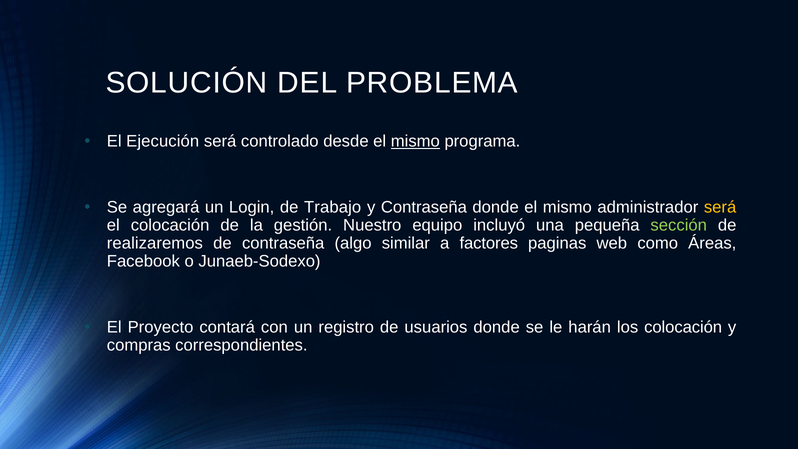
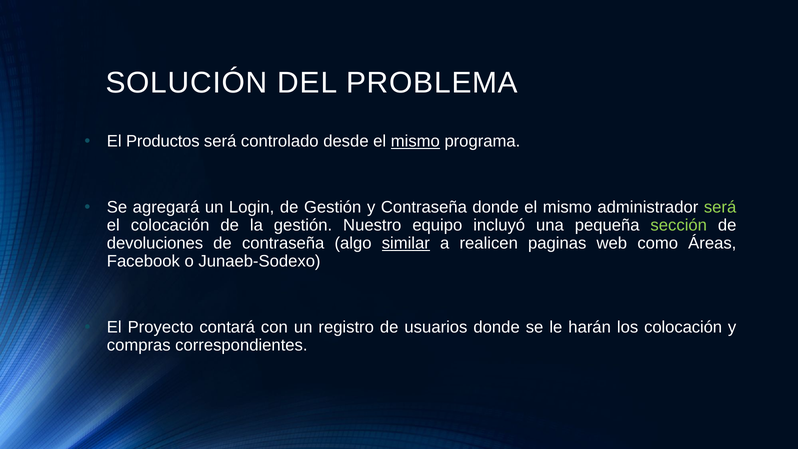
Ejecución: Ejecución -> Productos (163, 141)
de Trabajo: Trabajo -> Gestión (333, 207)
será colour: yellow -> light green (720, 207)
realizaremos: realizaremos -> devoluciones (155, 243)
similar underline: none -> present (406, 243)
factores: factores -> realicen (489, 243)
